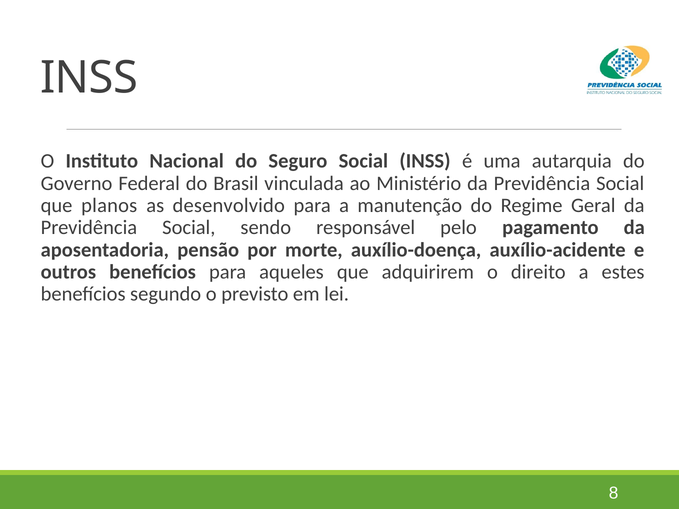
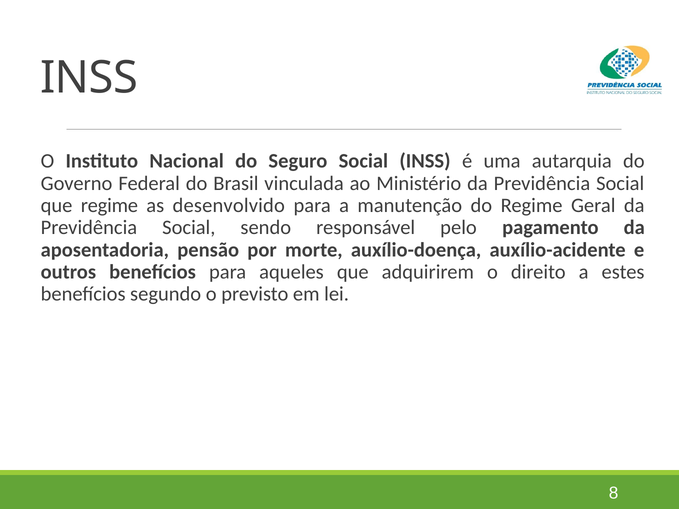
que planos: planos -> regime (109, 206)
